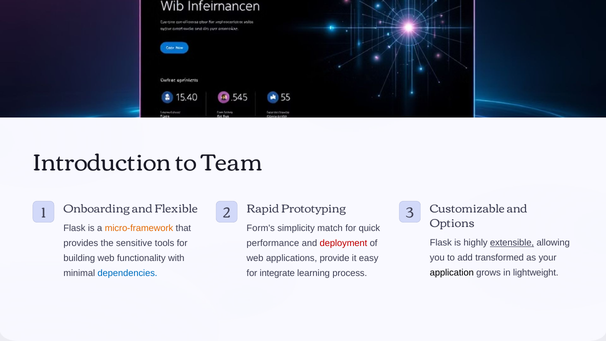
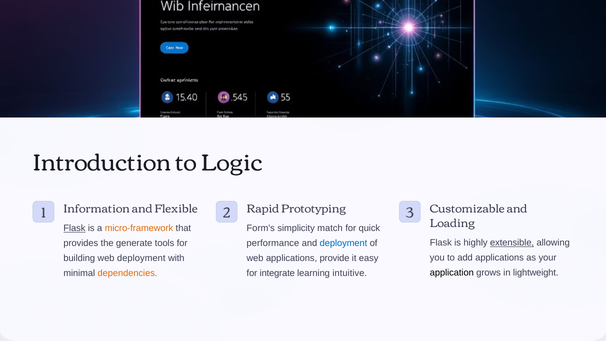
Team: Team -> Logic (232, 163)
Onboarding: Onboarding -> Information (97, 209)
Options: Options -> Loading (452, 224)
Flask underline: none -> present (74, 228)
sensitive: sensitive -> generate (134, 243)
deployment colour: red -> blue (343, 243)
add transformed: transformed -> applications (500, 258)
web functionality: functionality -> deployment (141, 258)
dependencies colour: blue -> orange (128, 273)
process: process -> intuitive (350, 273)
